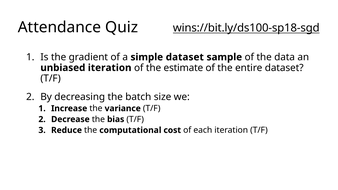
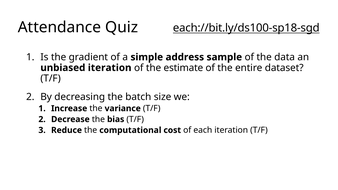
wins://bit.ly/ds100-sp18-sgd: wins://bit.ly/ds100-sp18-sgd -> each://bit.ly/ds100-sp18-sgd (246, 28)
simple dataset: dataset -> address (185, 57)
